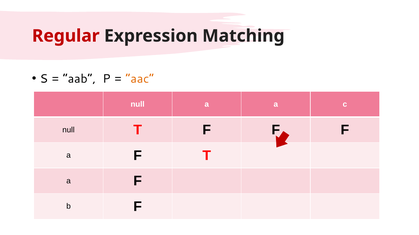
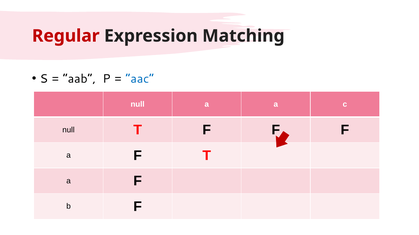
aac colour: orange -> blue (140, 79)
